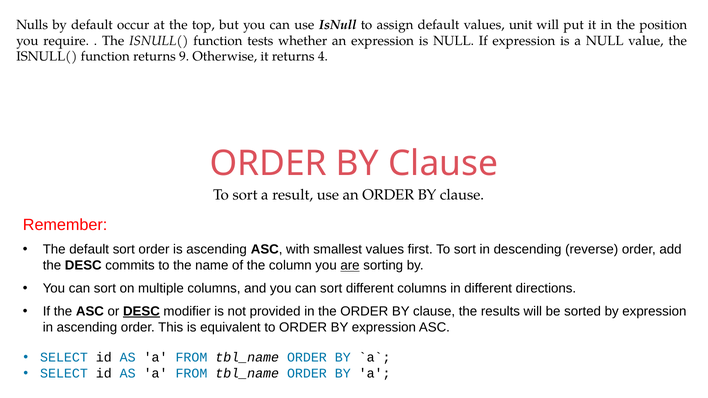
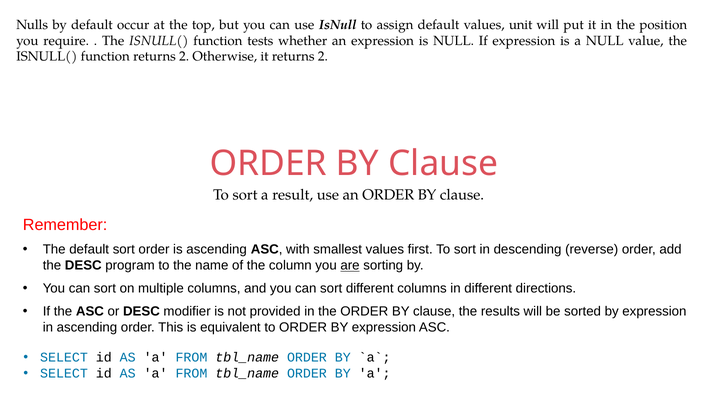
function returns 9: 9 -> 2 (184, 57)
it returns 4: 4 -> 2 (323, 57)
commits: commits -> program (130, 266)
DESC underline: present -> none (141, 312)
